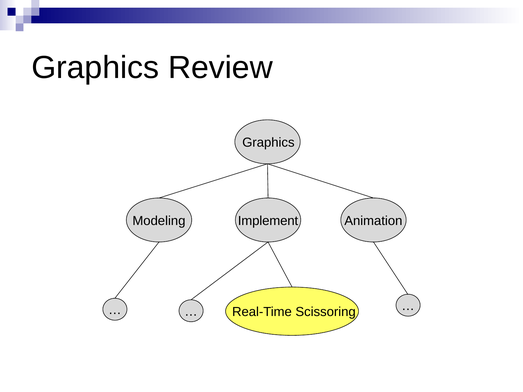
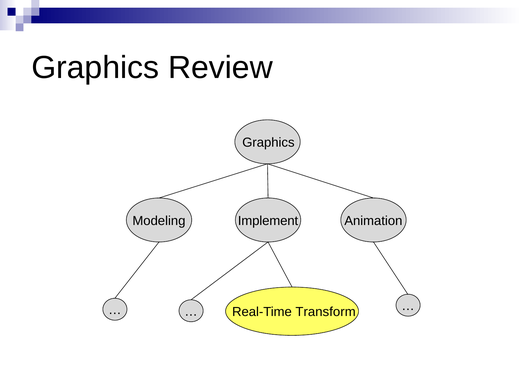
Scissoring: Scissoring -> Transform (326, 312)
